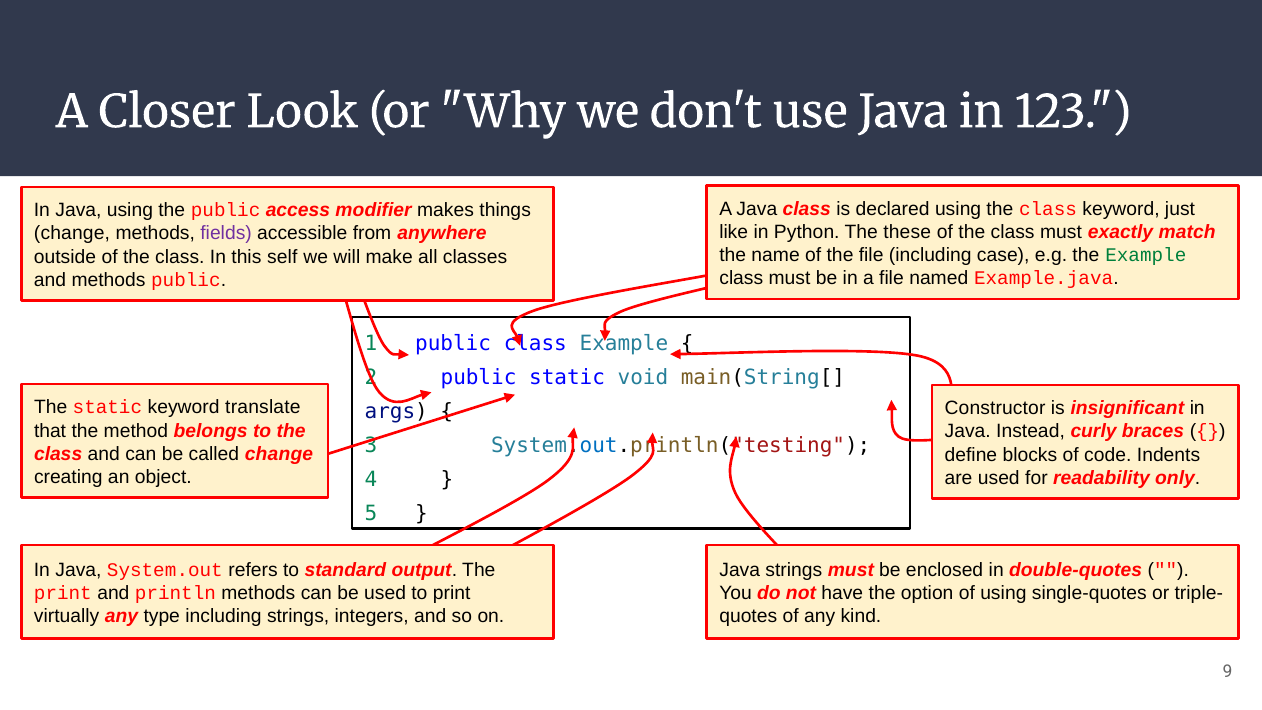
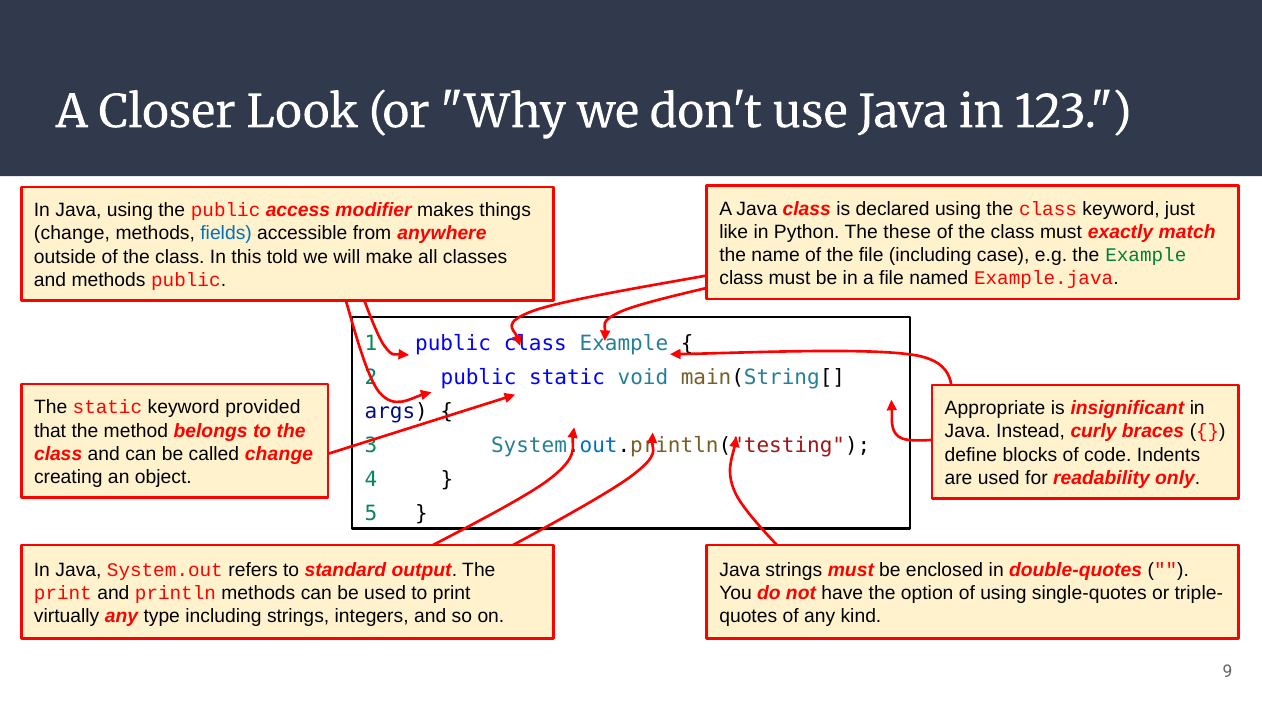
fields colour: purple -> blue (226, 234)
self: self -> told (282, 257)
translate: translate -> provided (263, 407)
Constructor: Constructor -> Appropriate (995, 408)
